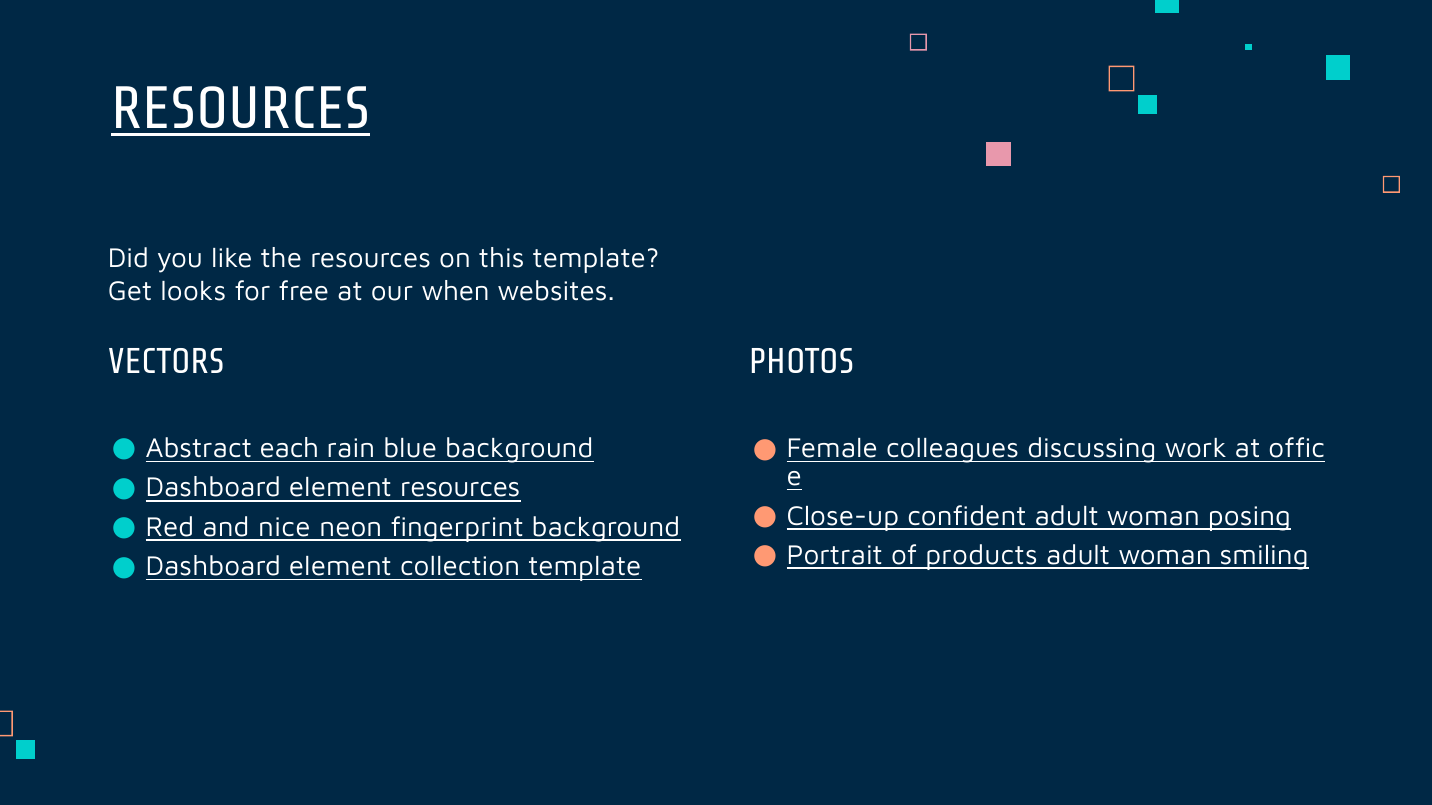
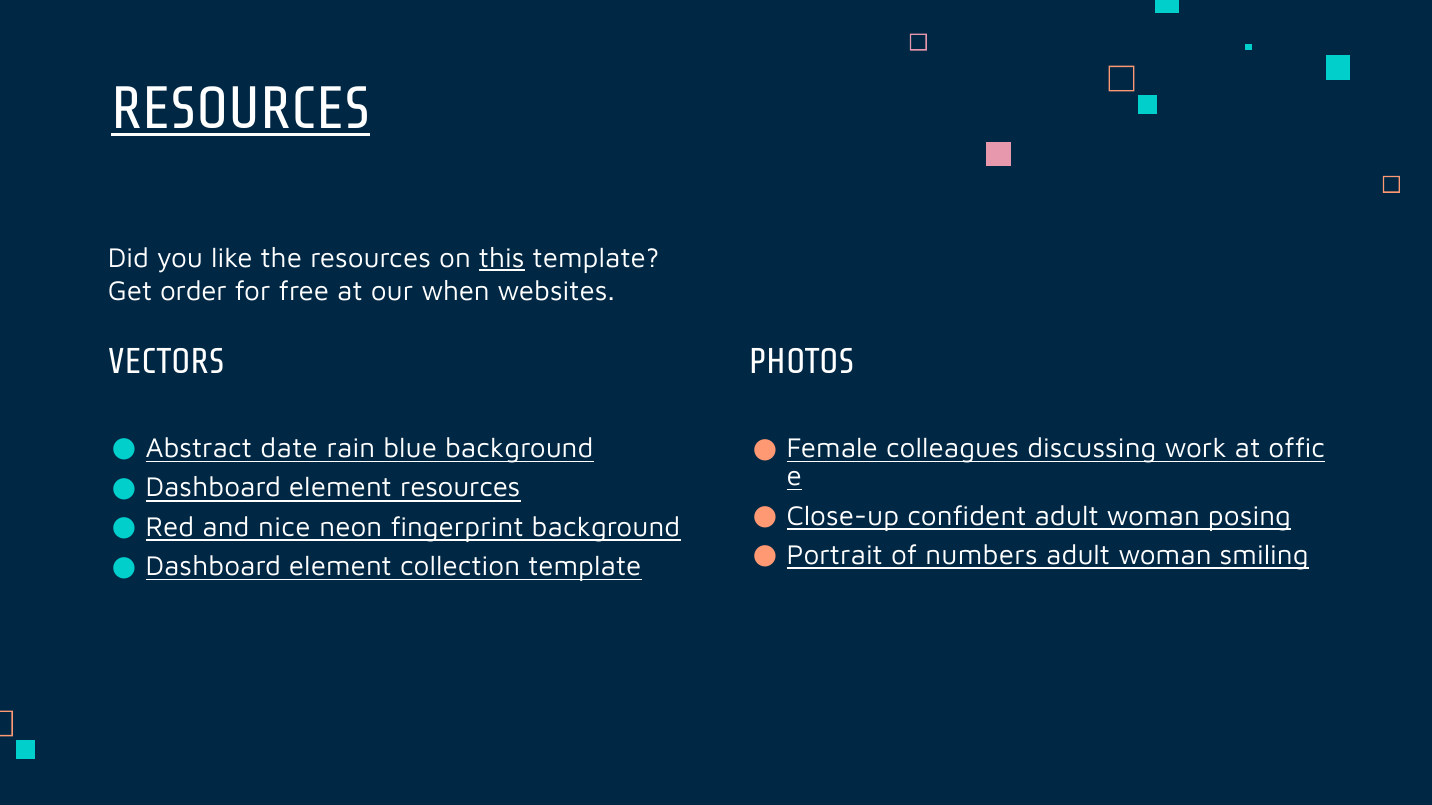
this underline: none -> present (502, 258)
looks: looks -> order (193, 292)
each: each -> date (289, 449)
products: products -> numbers (982, 556)
